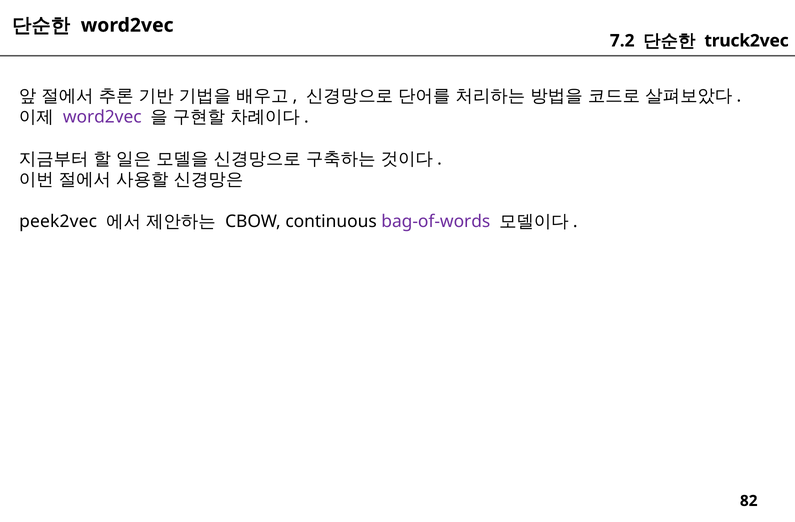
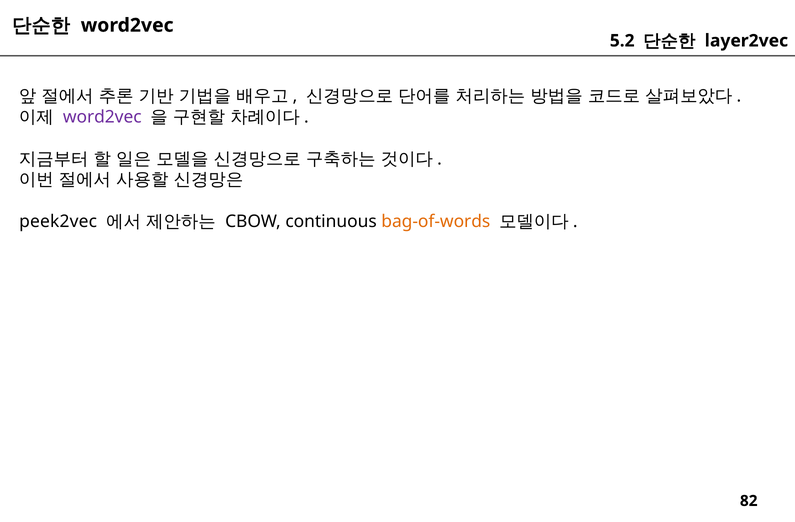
7.2: 7.2 -> 5.2 (622, 41)
truck2vec: truck2vec -> layer2vec (746, 41)
bag-of-words colour: purple -> orange (436, 222)
